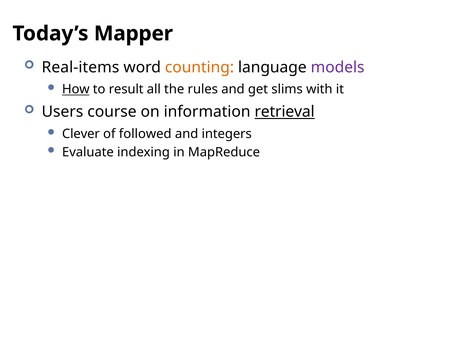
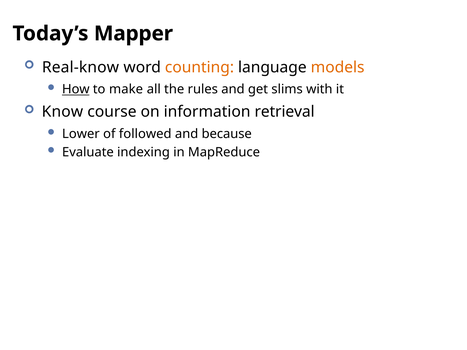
Real-items: Real-items -> Real-know (80, 67)
models colour: purple -> orange (338, 67)
result: result -> make (126, 89)
Users: Users -> Know (62, 112)
retrieval underline: present -> none (285, 112)
Clever: Clever -> Lower (81, 134)
integers: integers -> because (227, 134)
